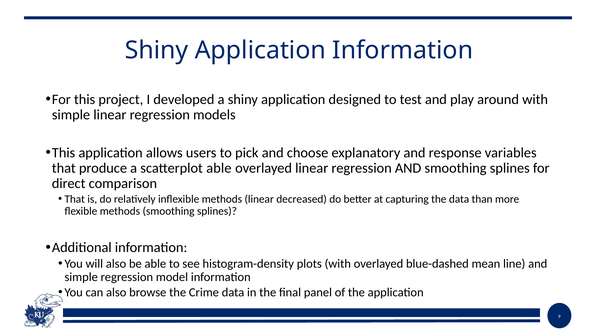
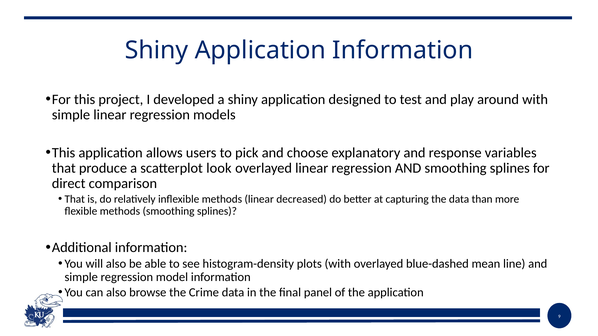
scatterplot able: able -> look (219, 168)
